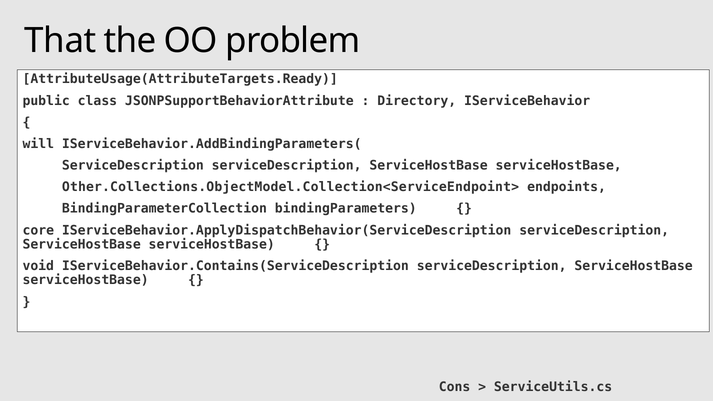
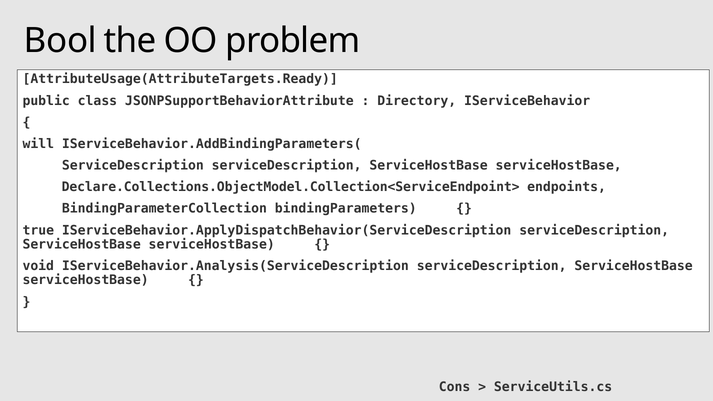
That: That -> Bool (60, 41)
Other.Collections.ObjectModel.Collection<ServiceEndpoint>: Other.Collections.ObjectModel.Collection<ServiceEndpoint> -> Declare.Collections.ObjectModel.Collection<ServiceEndpoint> (291, 187)
core: core -> true (38, 230)
IServiceBehavior.Contains(ServiceDescription: IServiceBehavior.Contains(ServiceDescription -> IServiceBehavior.Analysis(ServiceDescription (235, 266)
